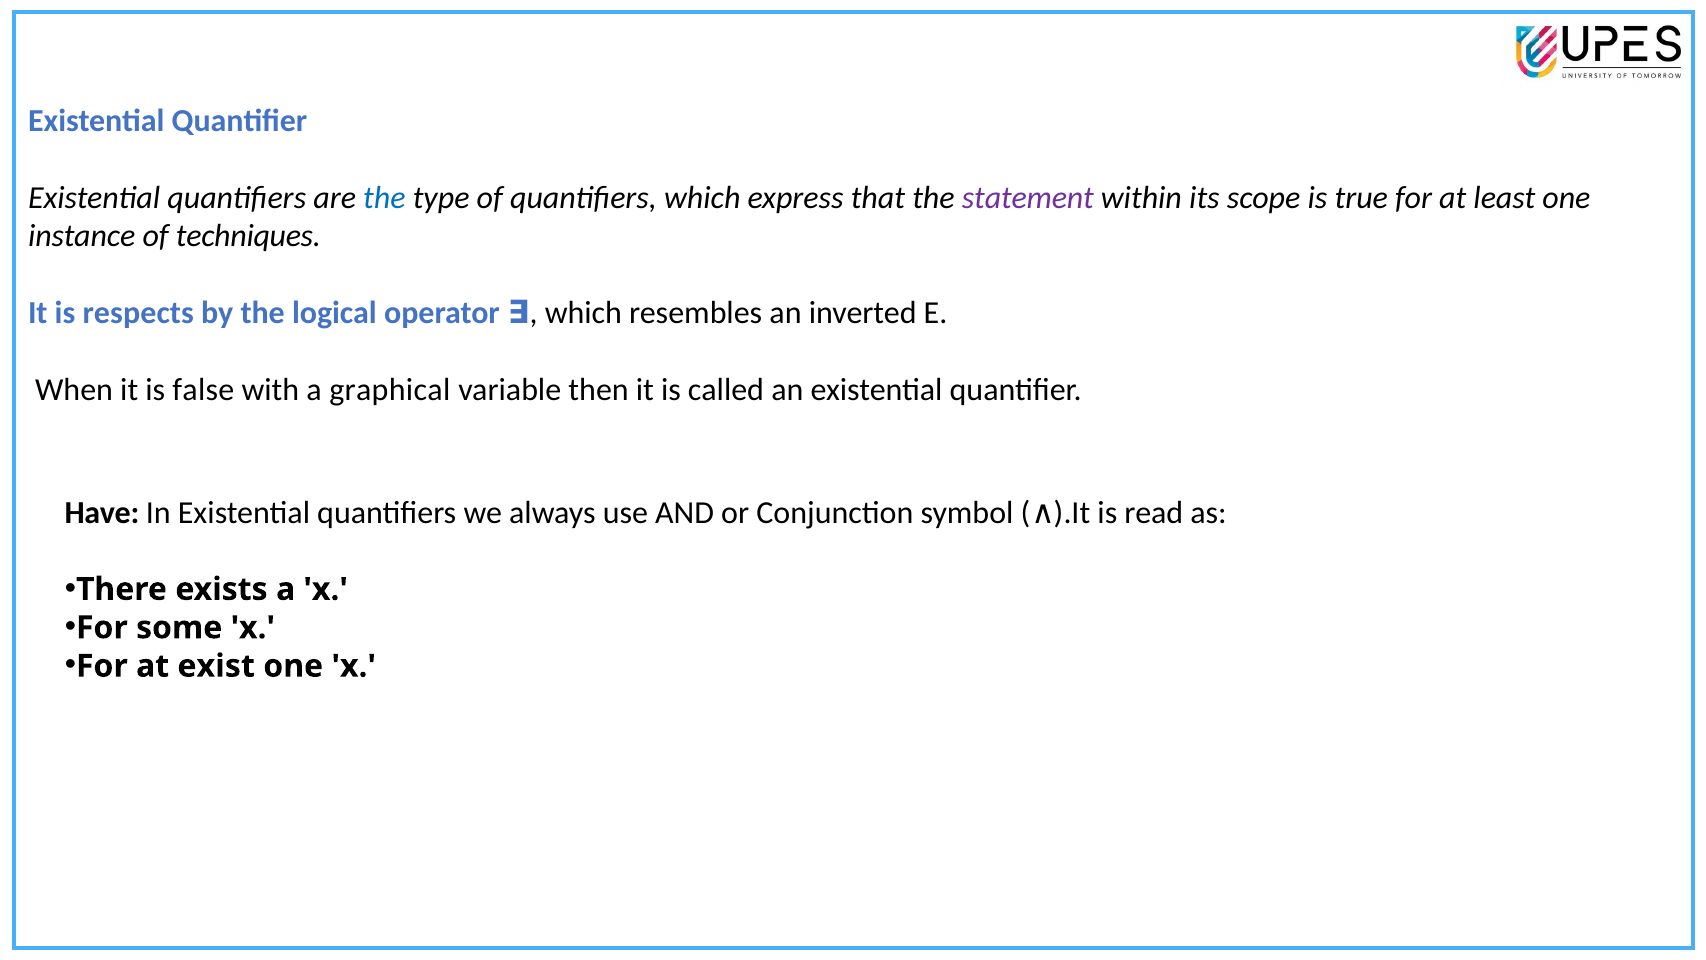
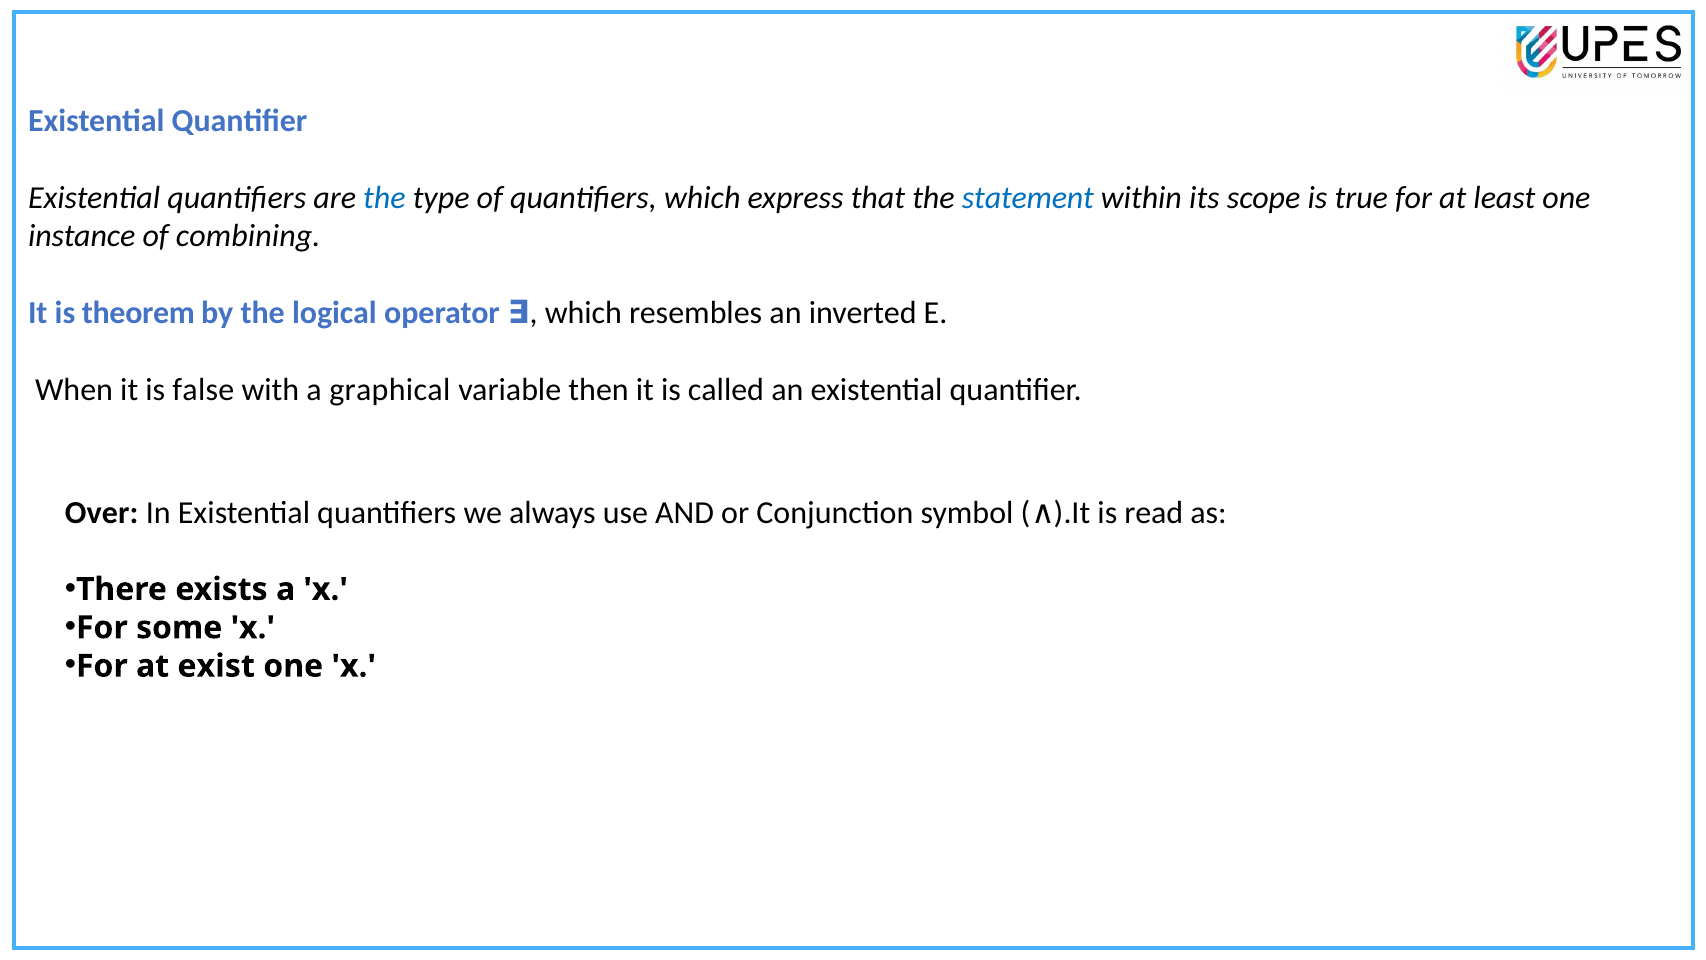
statement colour: purple -> blue (1028, 198)
techniques: techniques -> combining (248, 236)
respects: respects -> theorem (138, 313)
Have: Have -> Over (102, 512)
